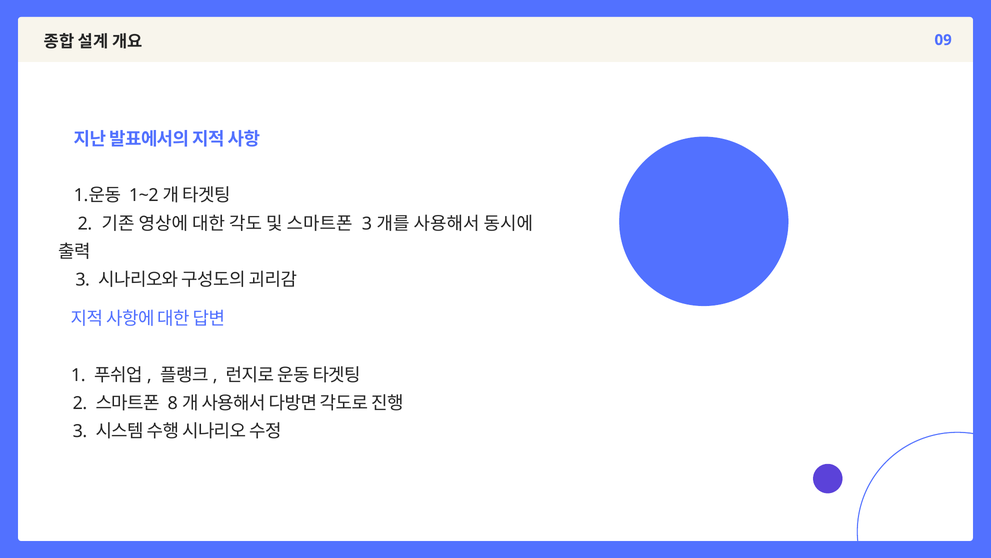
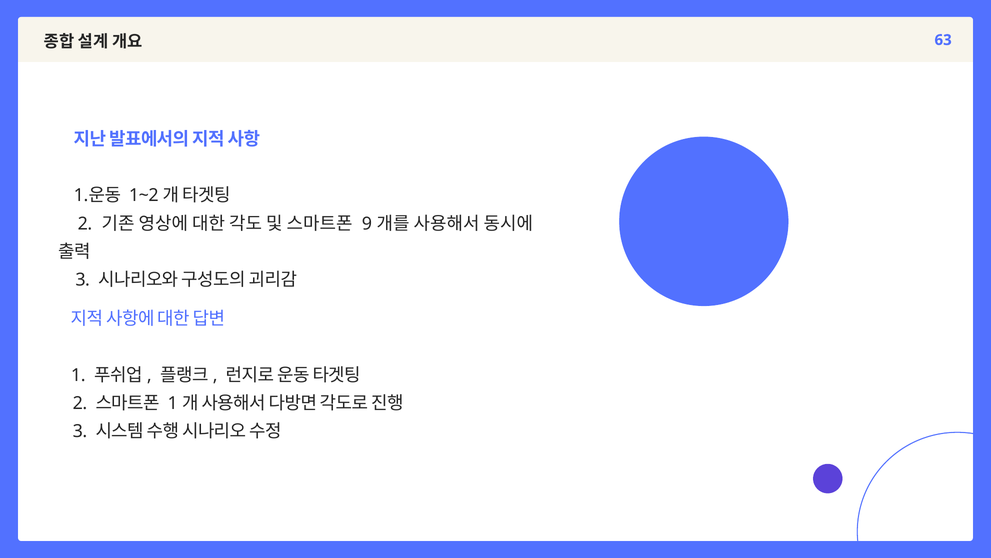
09: 09 -> 63 (943, 40)
3: 3 -> 9 (367, 223)
8: 8 -> 1 (173, 403)
